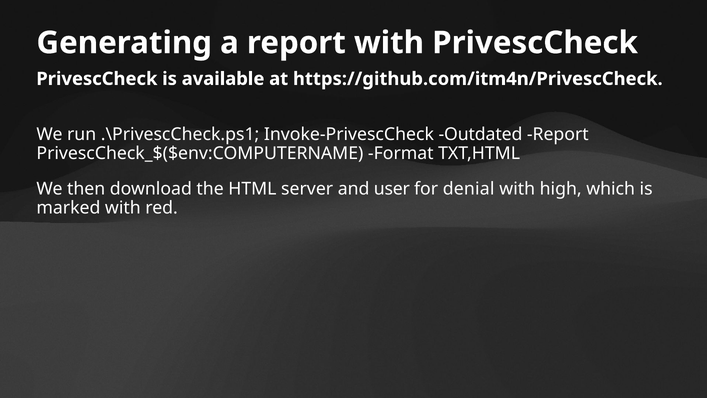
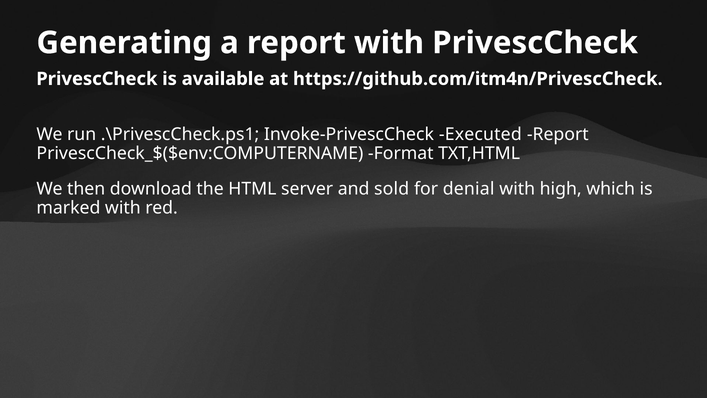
Outdated: Outdated -> Executed (480, 134)
user: user -> sold (392, 189)
